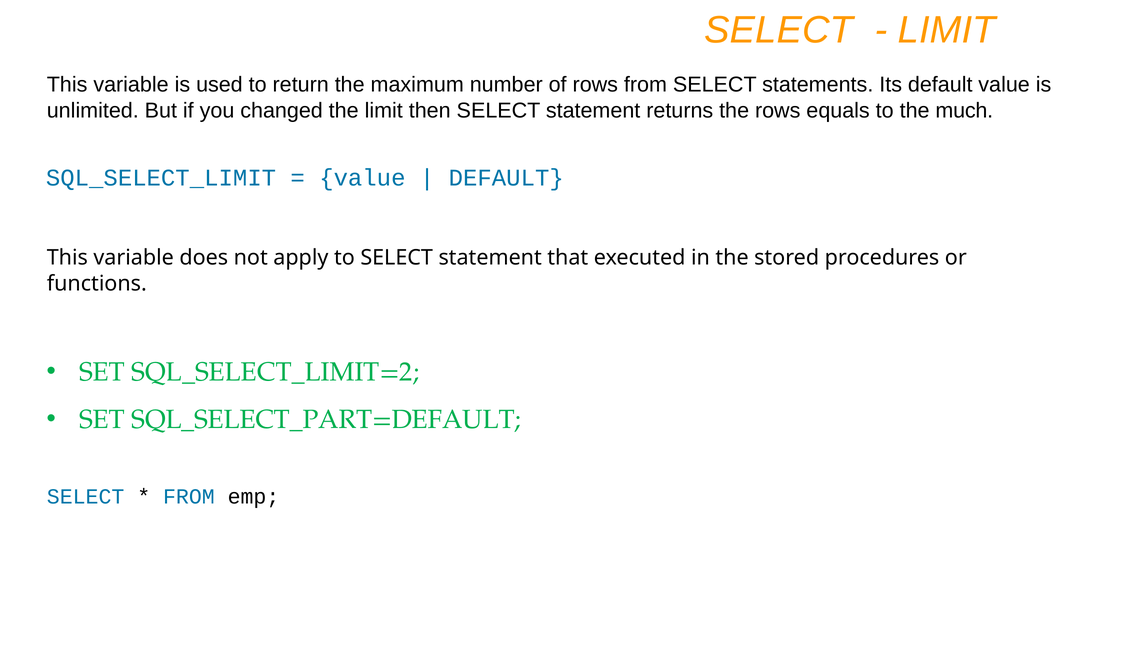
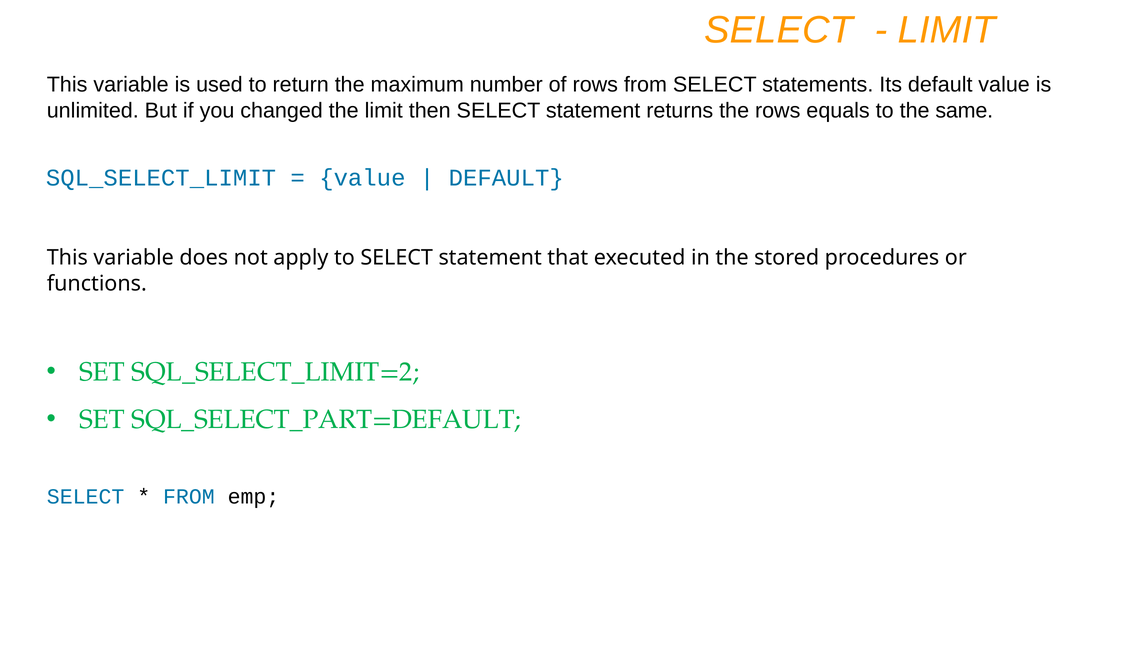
much: much -> same (964, 111)
